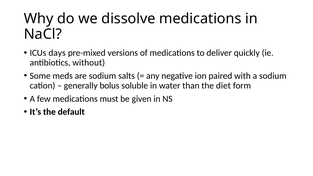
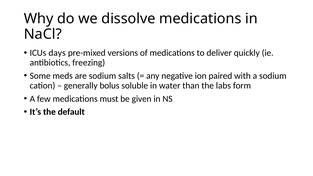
without: without -> freezing (89, 63)
diet: diet -> labs (223, 86)
